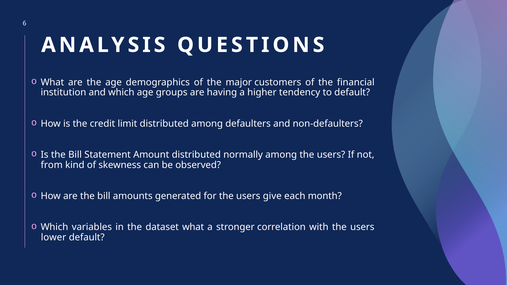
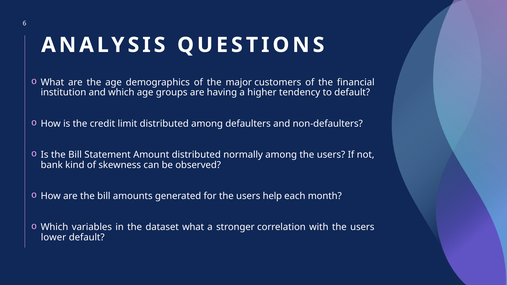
from: from -> bank (52, 165)
give: give -> help (272, 196)
